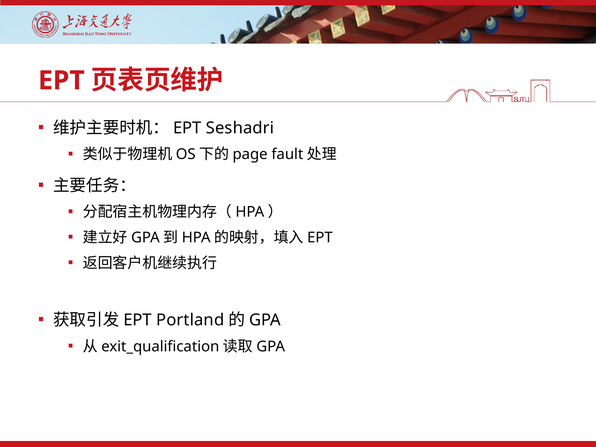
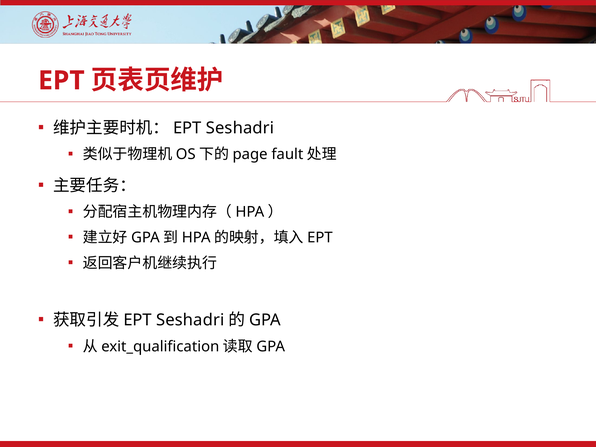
Portland: Portland -> Seshadri (190, 320)
